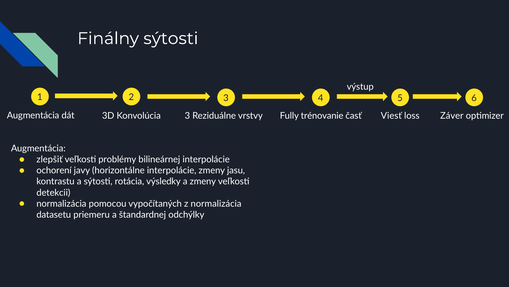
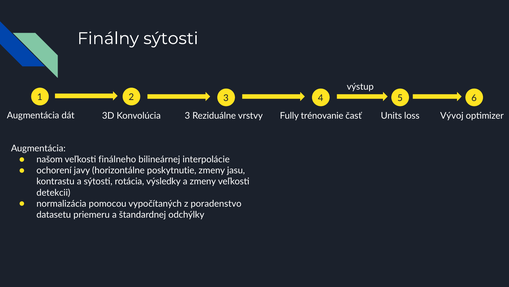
Viesť: Viesť -> Units (391, 115)
Záver: Záver -> Vývoj (452, 115)
zlepšiť: zlepšiť -> našom (50, 159)
problémy: problémy -> finálneho (117, 159)
horizontálne interpolácie: interpolácie -> poskytnutie (172, 170)
z normalizácia: normalizácia -> poradenstvo (216, 203)
